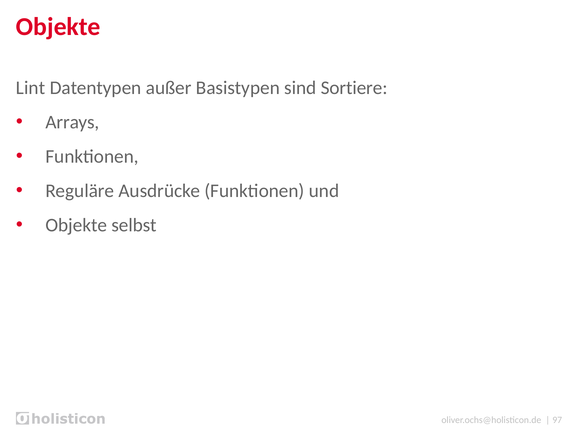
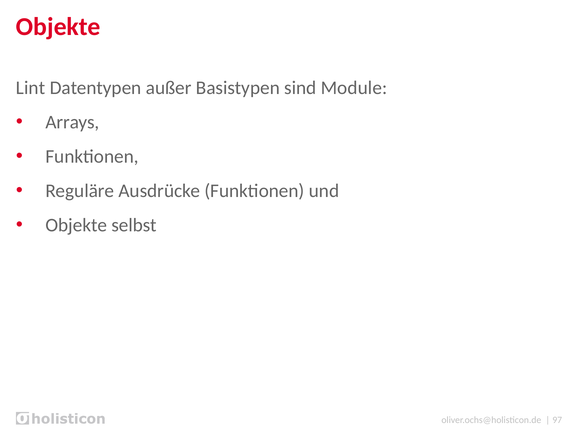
Sortiere: Sortiere -> Module (354, 88)
